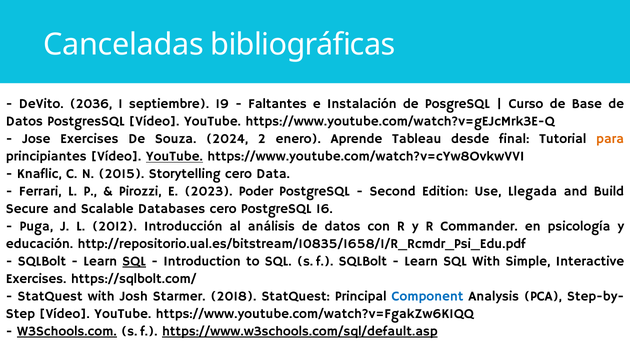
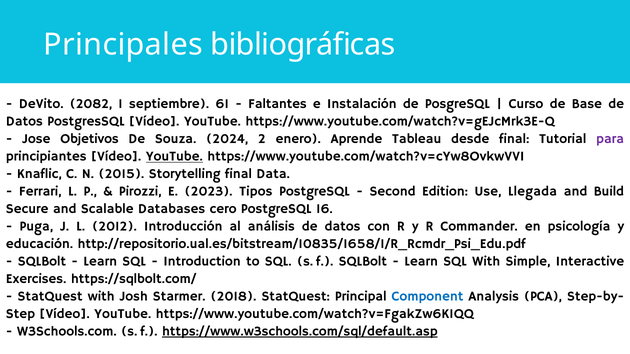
Canceladas: Canceladas -> Principales (123, 45)
2036: 2036 -> 2082 (91, 104)
19: 19 -> 61 (222, 104)
Jose Exercises: Exercises -> Objetivos (89, 139)
para colour: orange -> purple (610, 139)
Storytelling cero: cero -> final (238, 174)
Poder: Poder -> Tipos (256, 192)
SQL underline: present -> none (134, 261)
W3Schools.com underline: present -> none (67, 331)
